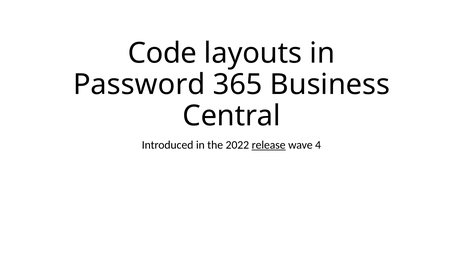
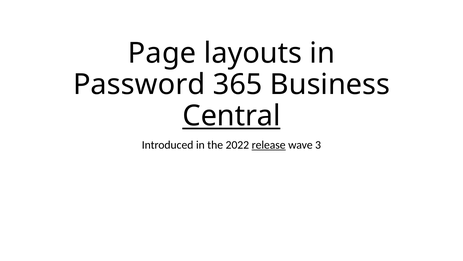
Code: Code -> Page (162, 53)
Central underline: none -> present (232, 116)
4: 4 -> 3 (318, 145)
